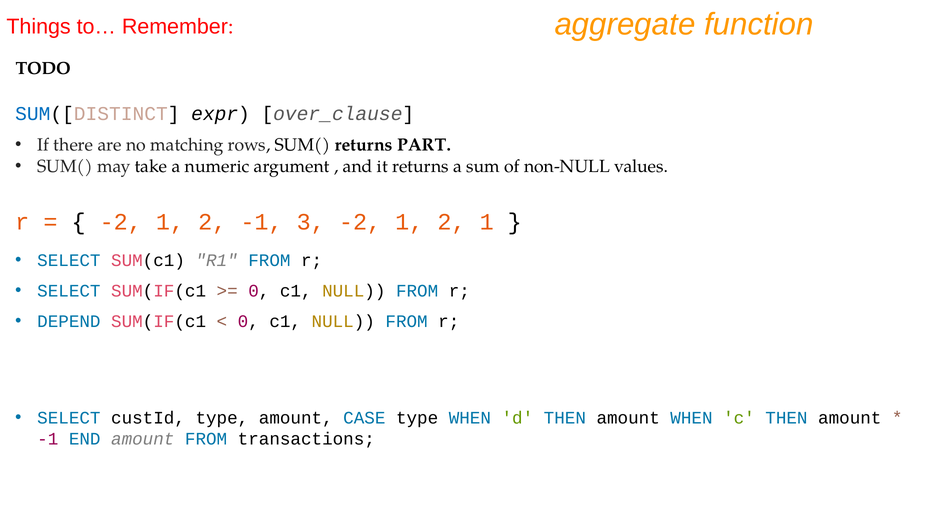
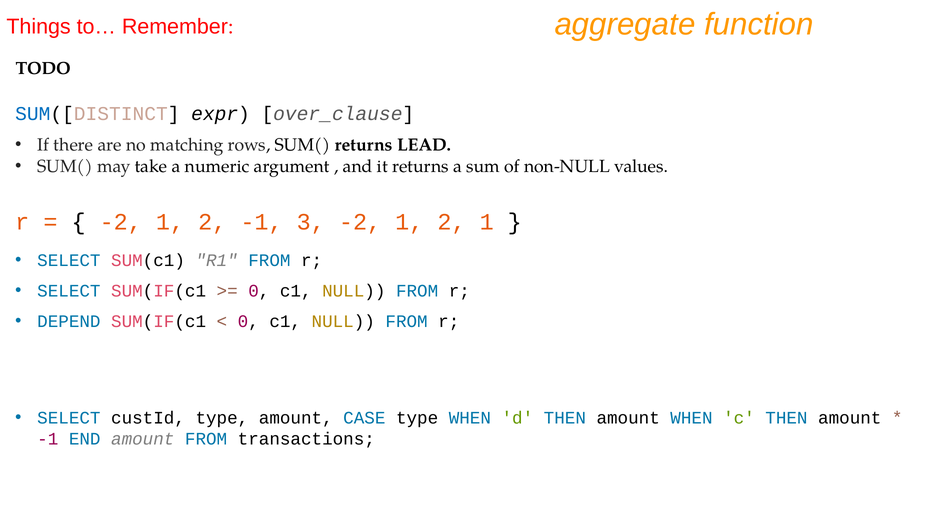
PART: PART -> LEAD (424, 145)
